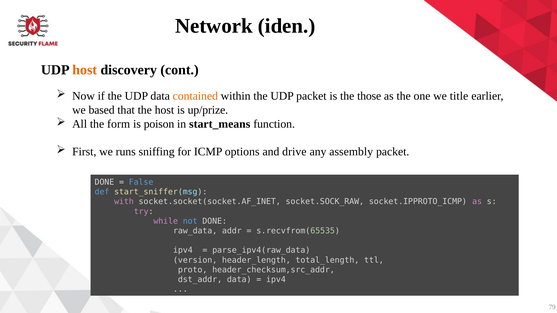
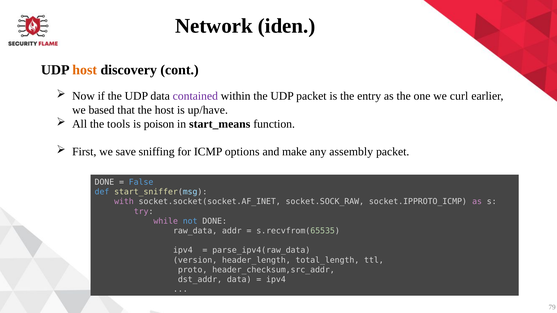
contained colour: orange -> purple (195, 96)
those: those -> entry (369, 96)
title: title -> curl (459, 96)
up/prize: up/prize -> up/have (208, 110)
form: form -> tools (119, 124)
runs: runs -> save (126, 152)
drive: drive -> make (295, 152)
